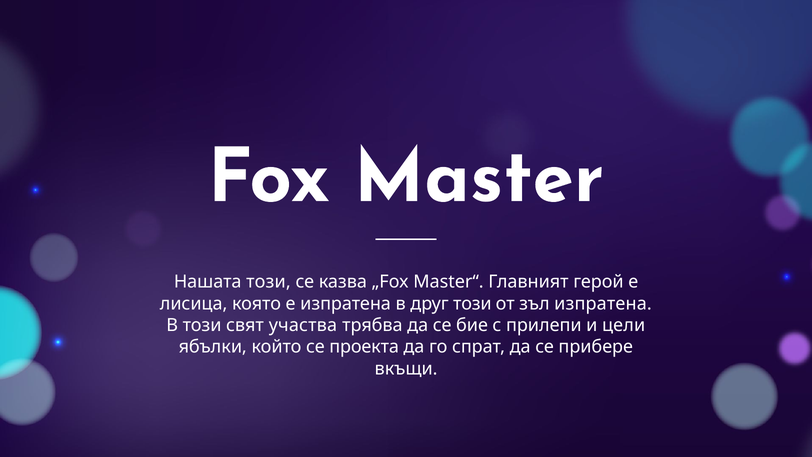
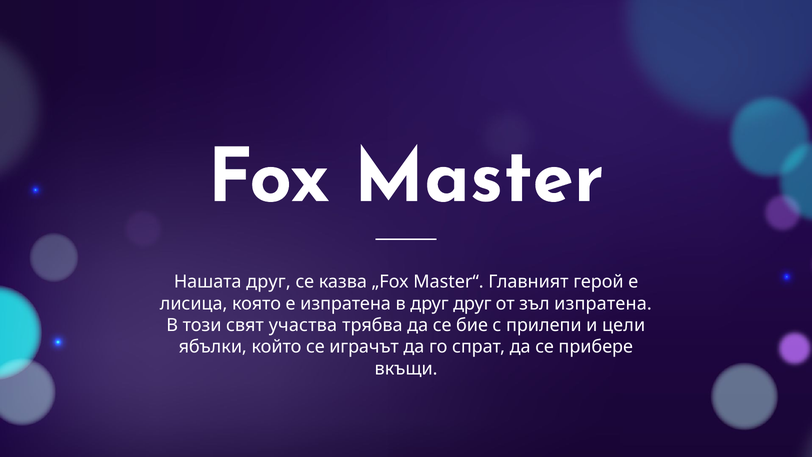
Нашата този: този -> друг (268, 282)
друг този: този -> друг (472, 303)
проекта: проекта -> играчът (364, 347)
